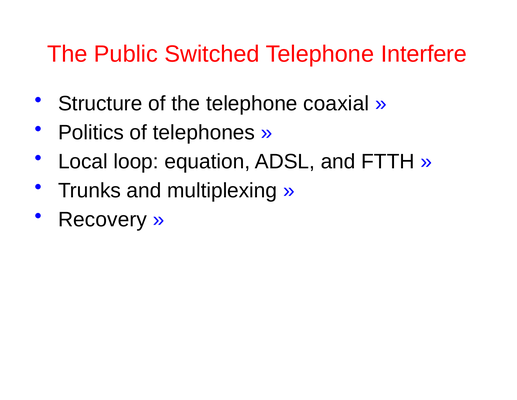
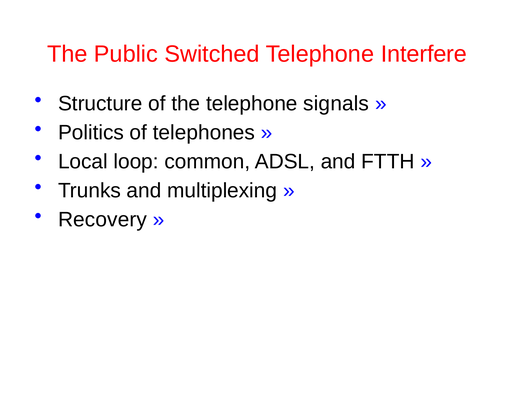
coaxial: coaxial -> signals (336, 103)
equation: equation -> common (207, 161)
